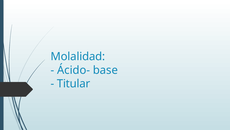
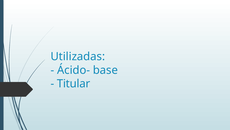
Molalidad: Molalidad -> Utilizadas (78, 56)
